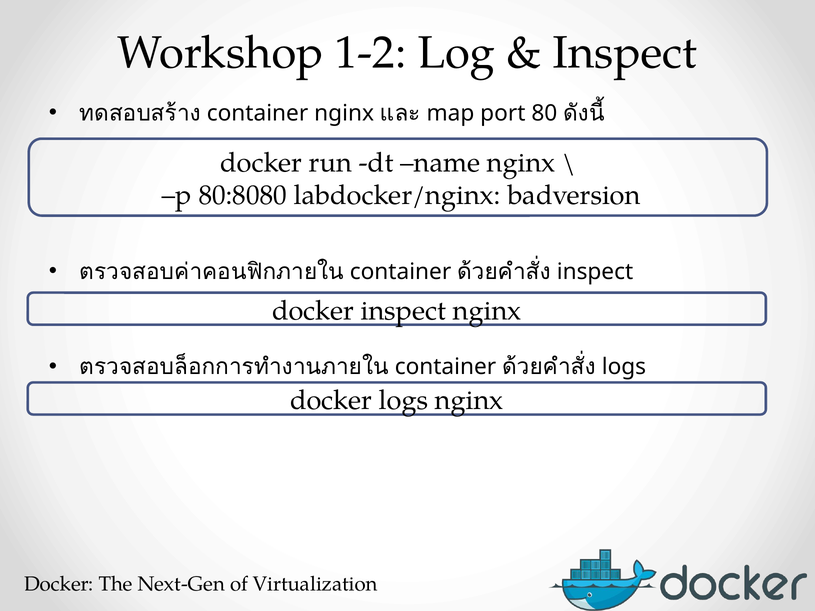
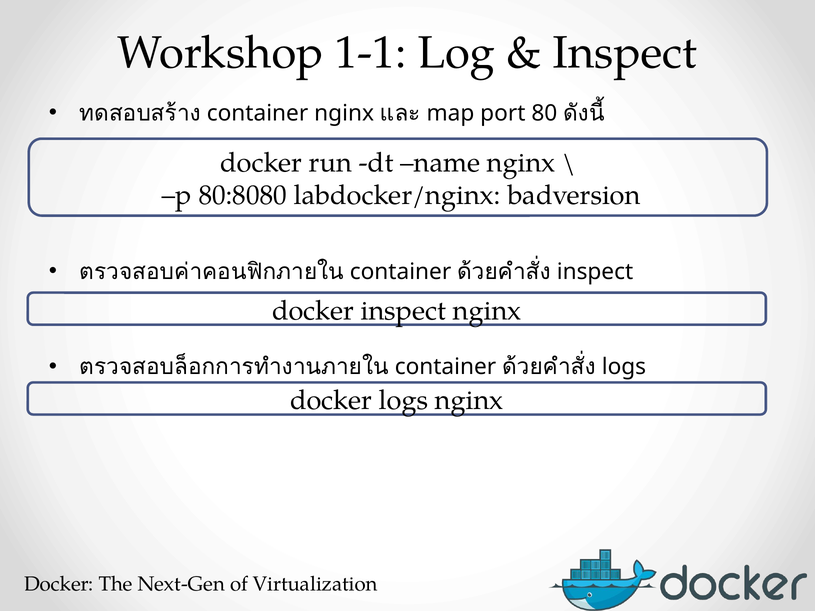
1-2: 1-2 -> 1-1 (371, 53)
